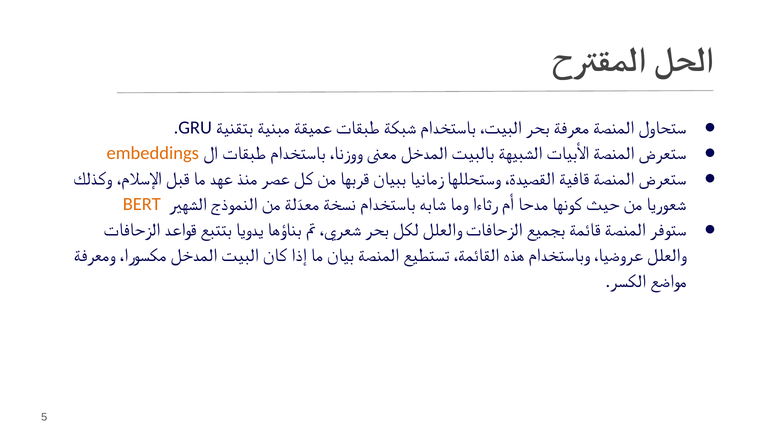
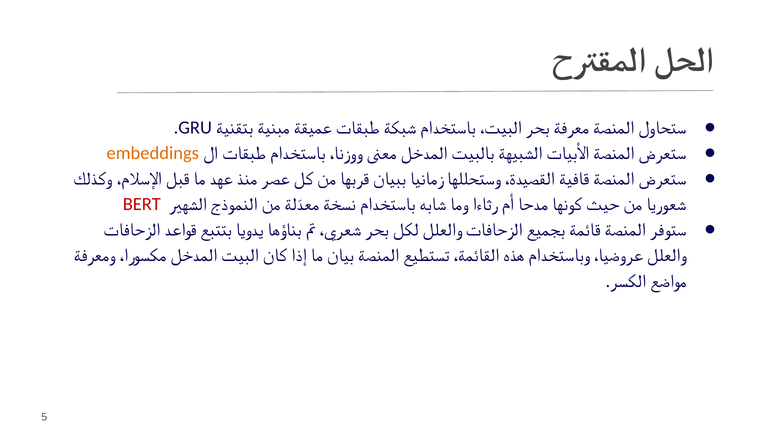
BERT colour: orange -> red (142, 204)
